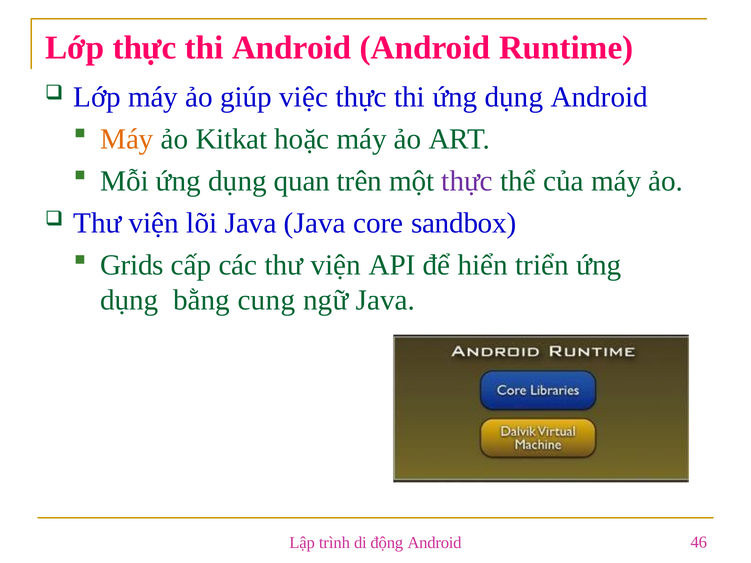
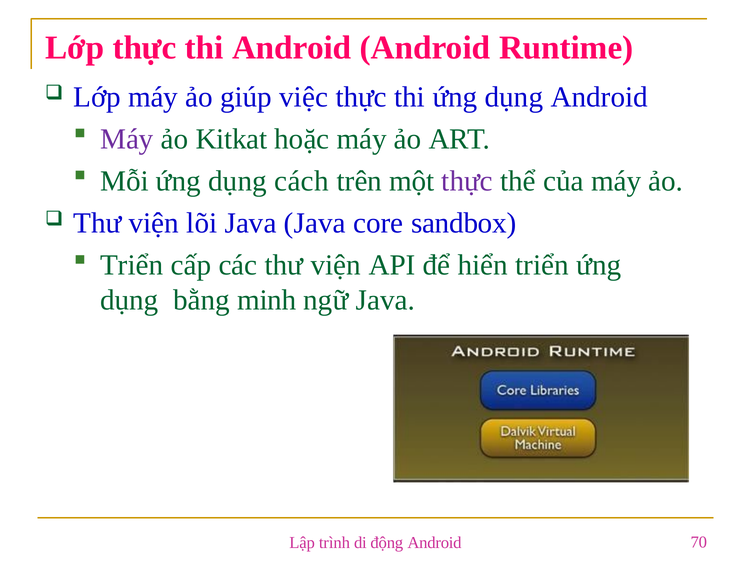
Máy colour: orange -> purple (127, 139)
quan: quan -> cách (302, 181)
Grids: Grids -> Triển (132, 265)
cung: cung -> minh (267, 300)
46: 46 -> 70 (699, 543)
